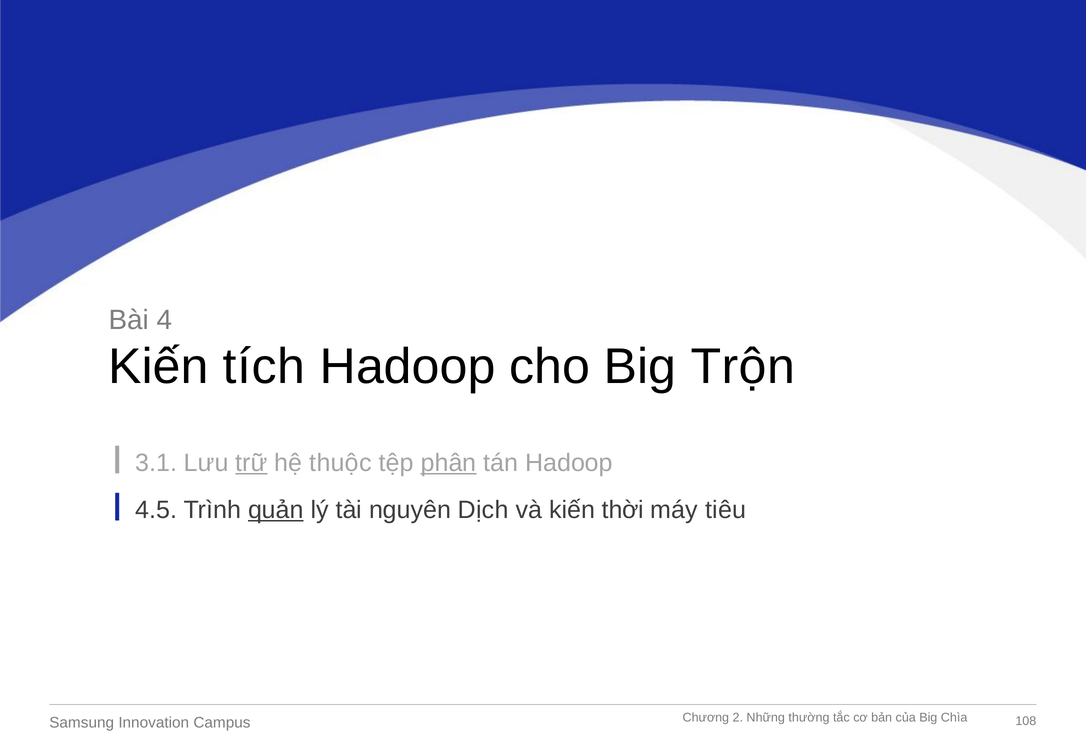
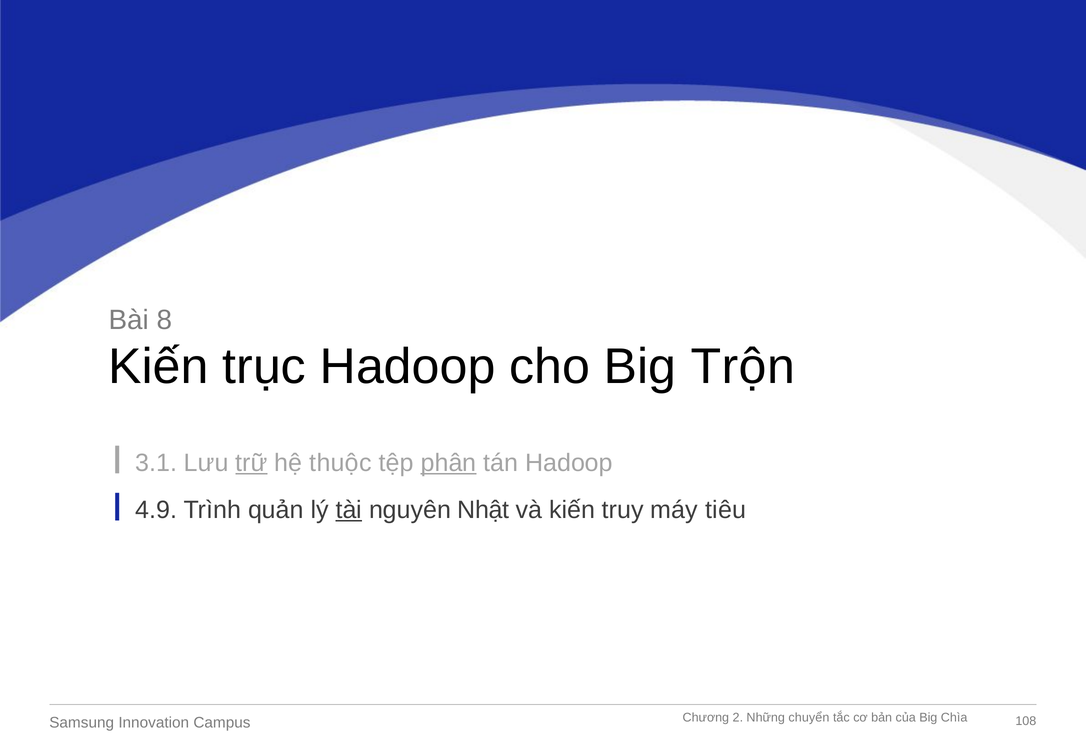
4: 4 -> 8 (164, 320)
tích: tích -> trục (264, 367)
4.5: 4.5 -> 4.9 (156, 510)
quản underline: present -> none (276, 510)
tài underline: none -> present (349, 510)
Dịch: Dịch -> Nhật (483, 510)
thời: thời -> truy (623, 510)
thường: thường -> chuyển (809, 718)
